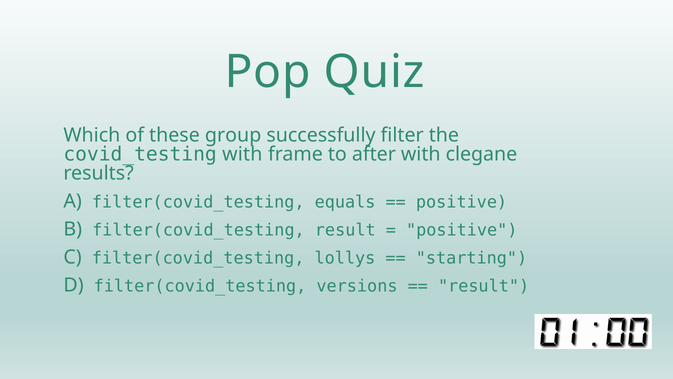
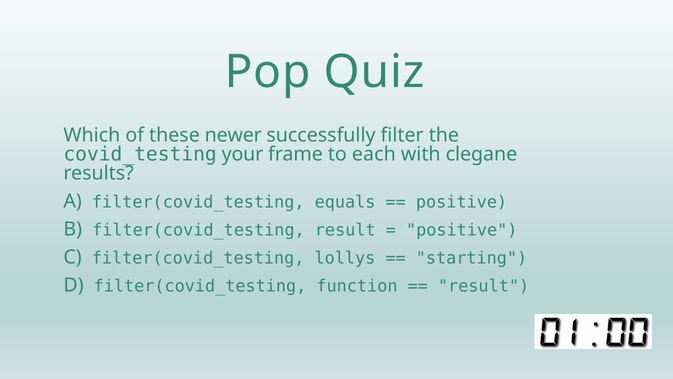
group: group -> newer (233, 135)
covid_testing with: with -> your (243, 154)
after: after -> each (374, 154)
versions: versions -> function (357, 286)
